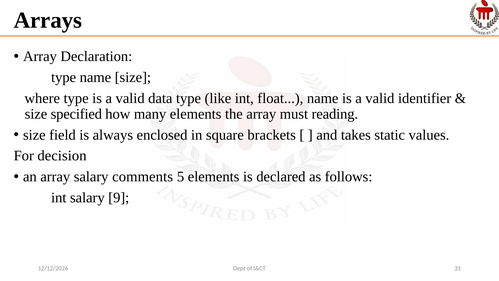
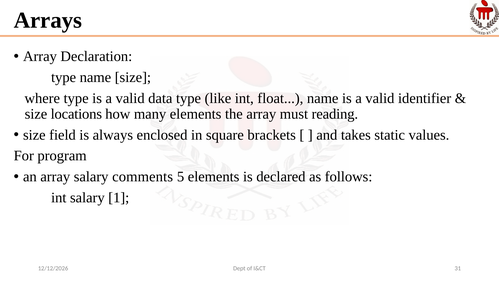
specified: specified -> locations (76, 114)
decision: decision -> program (62, 156)
9: 9 -> 1 (119, 197)
